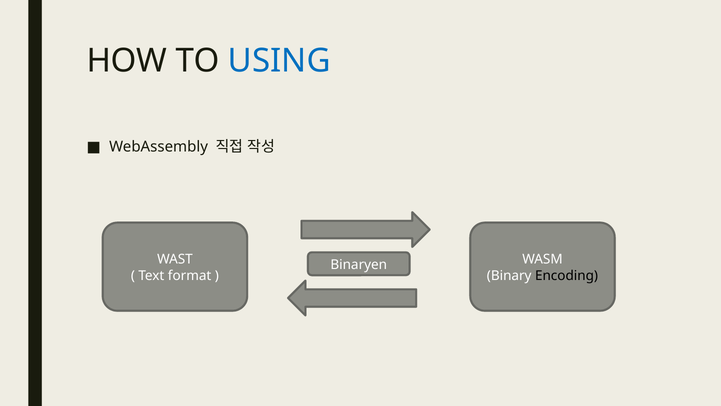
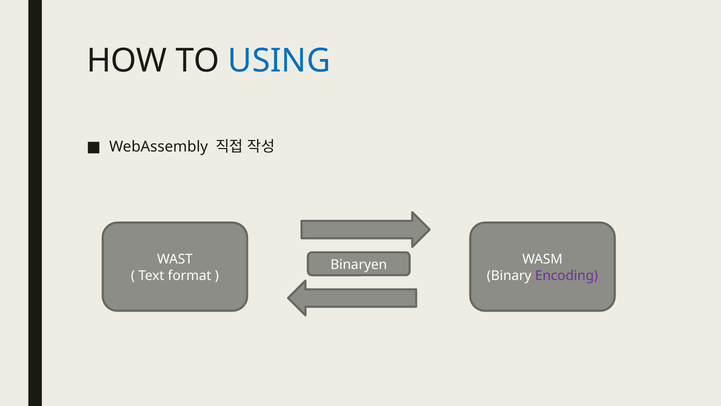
Encoding colour: black -> purple (567, 275)
